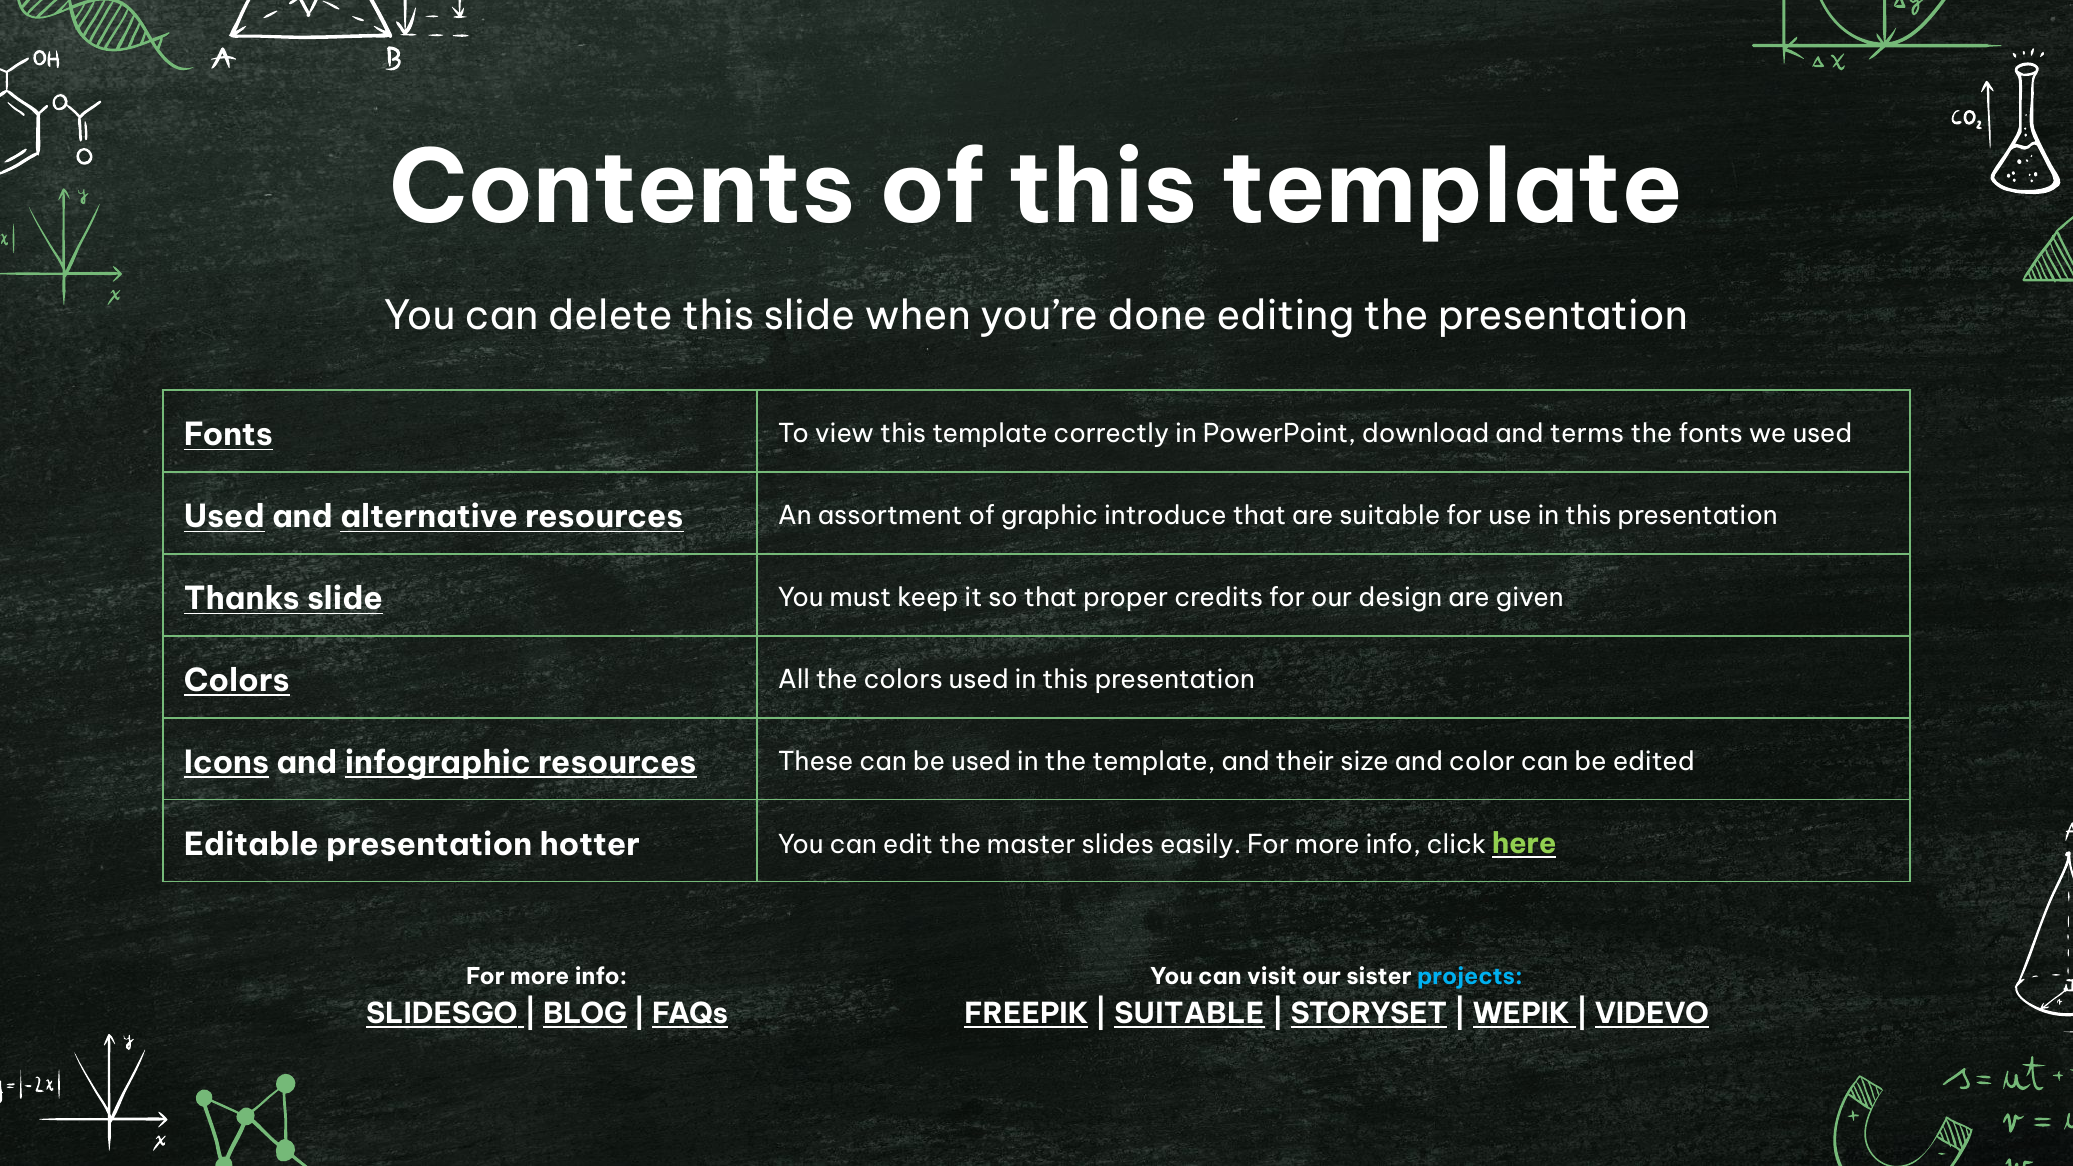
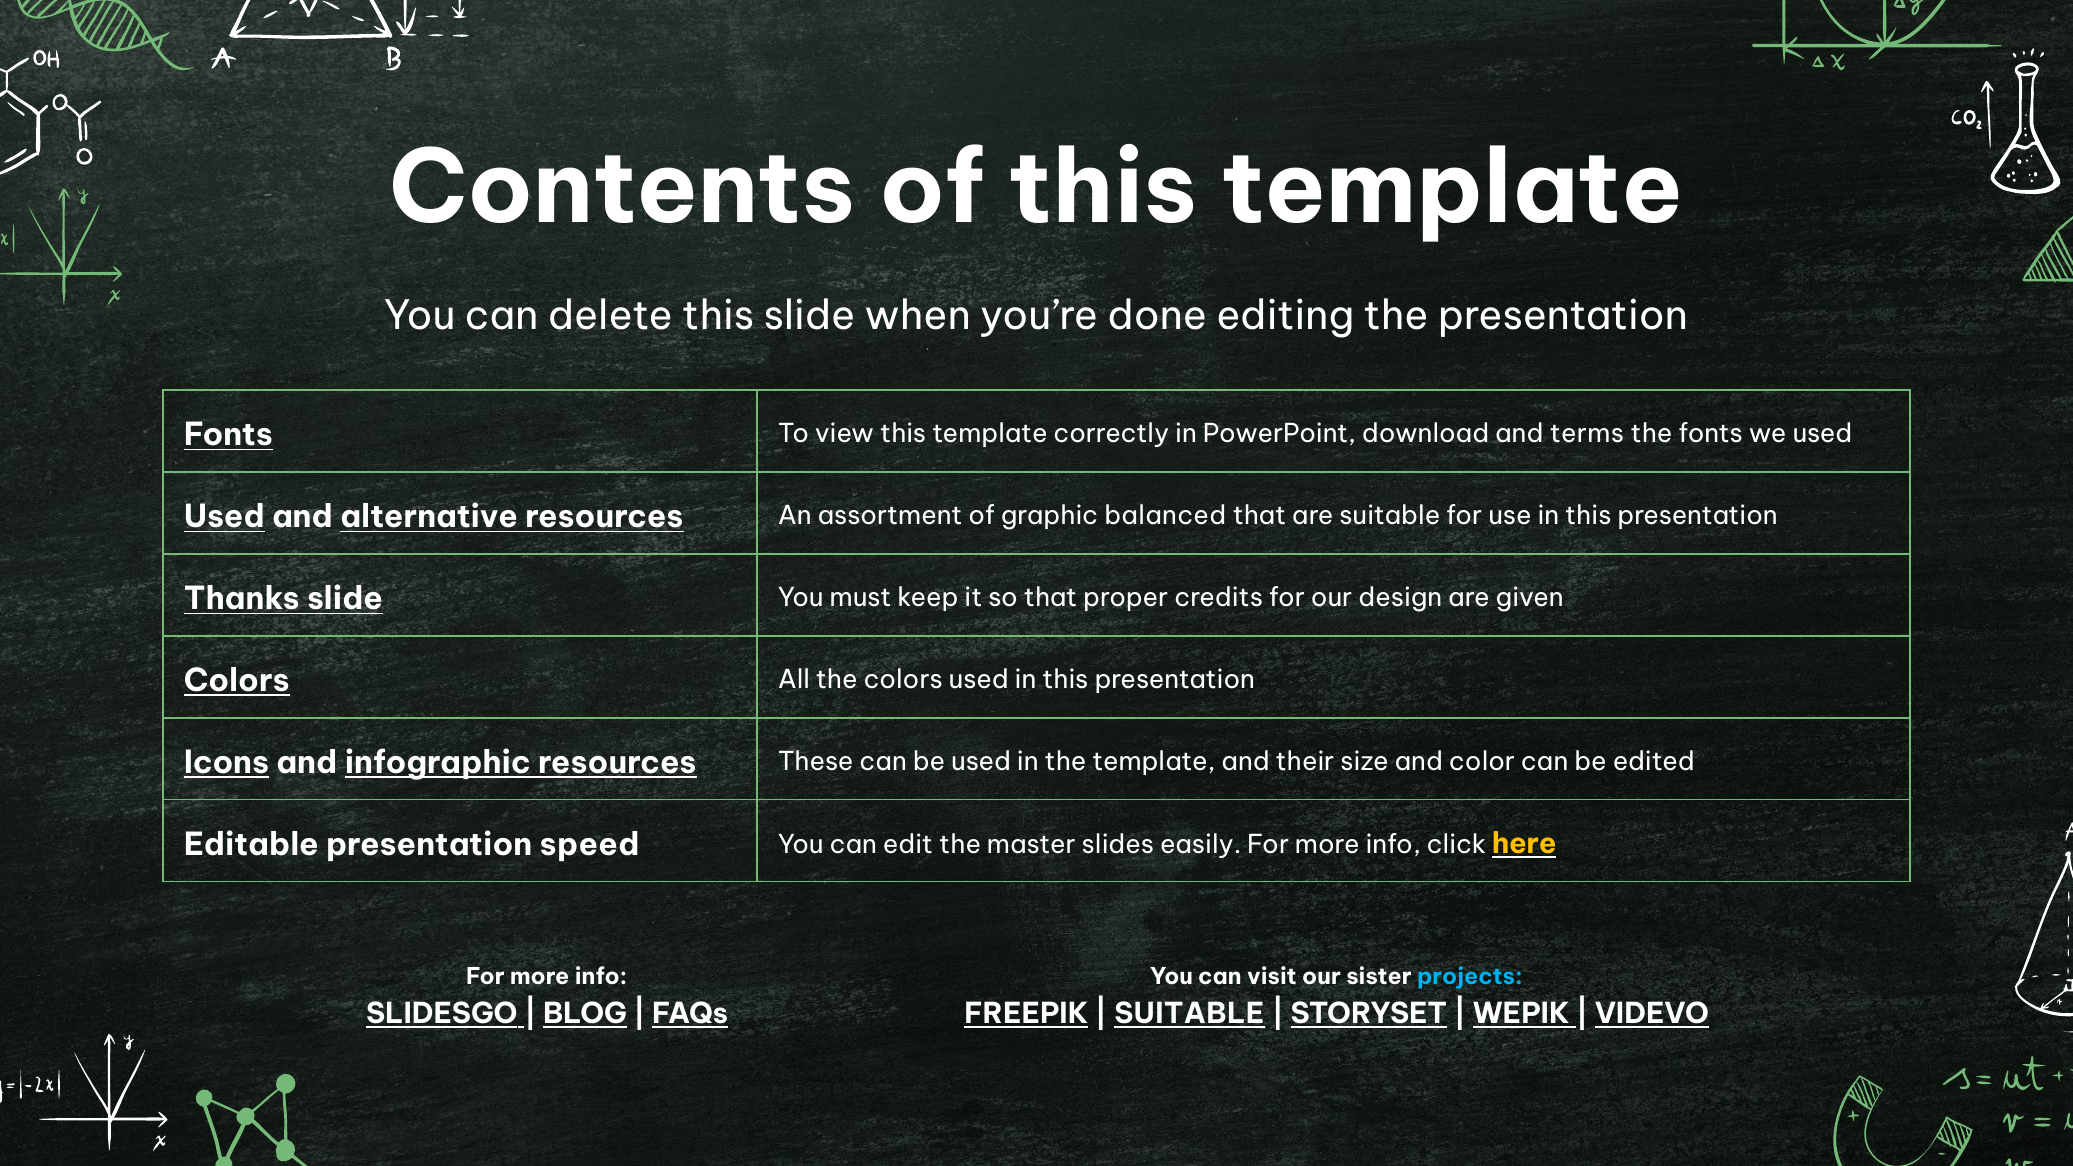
introduce: introduce -> balanced (1165, 516)
hotter: hotter -> speed (590, 845)
here colour: light green -> yellow (1524, 844)
